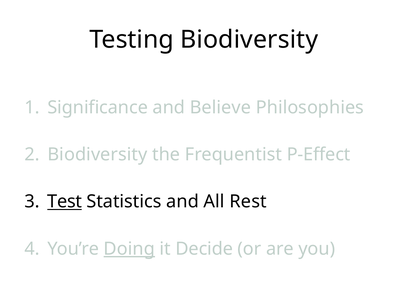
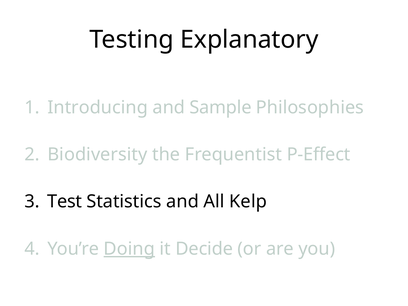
Testing Biodiversity: Biodiversity -> Explanatory (249, 39)
Significance: Significance -> Introducing (98, 107)
Believe: Believe -> Sample (221, 107)
Test underline: present -> none (65, 202)
Rest: Rest -> Kelp (248, 202)
